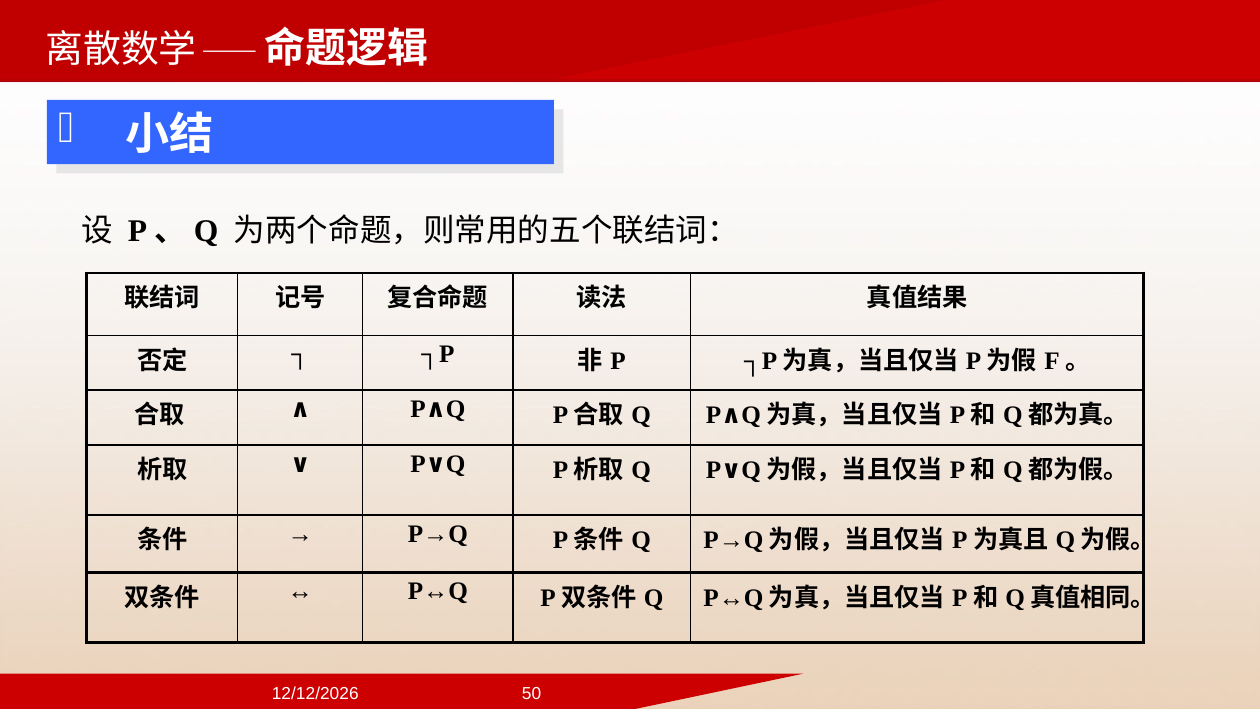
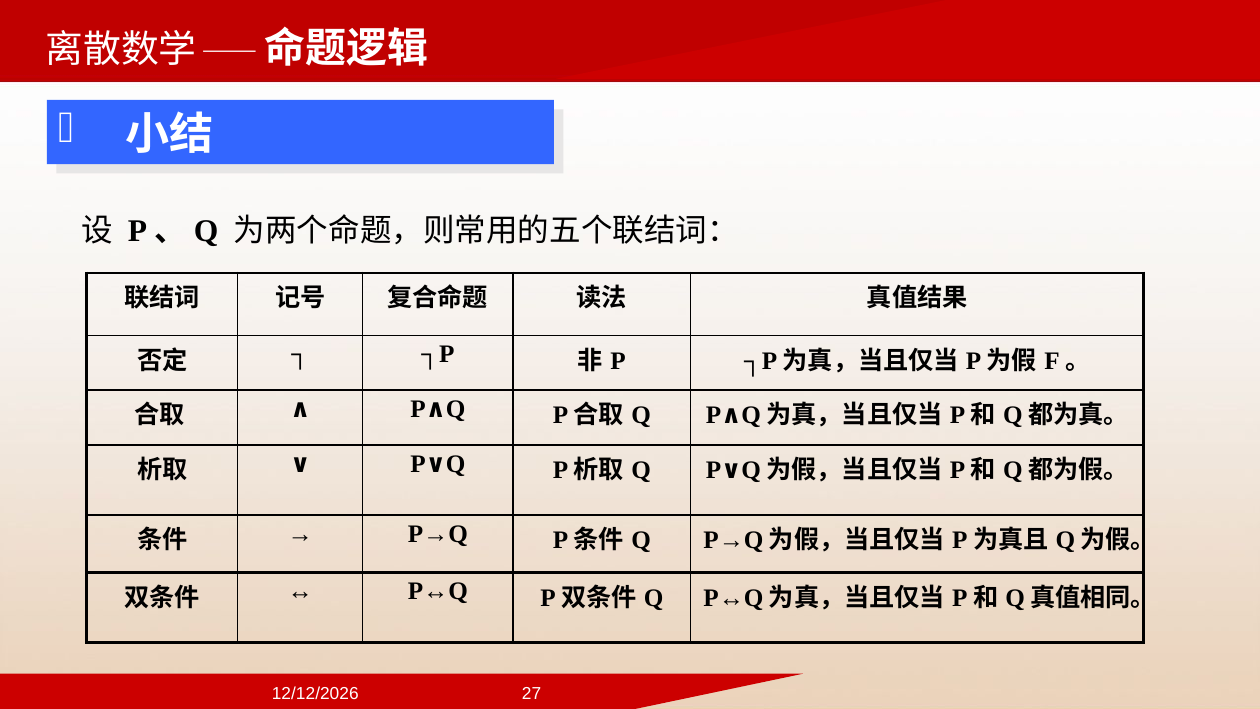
50: 50 -> 27 (532, 693)
